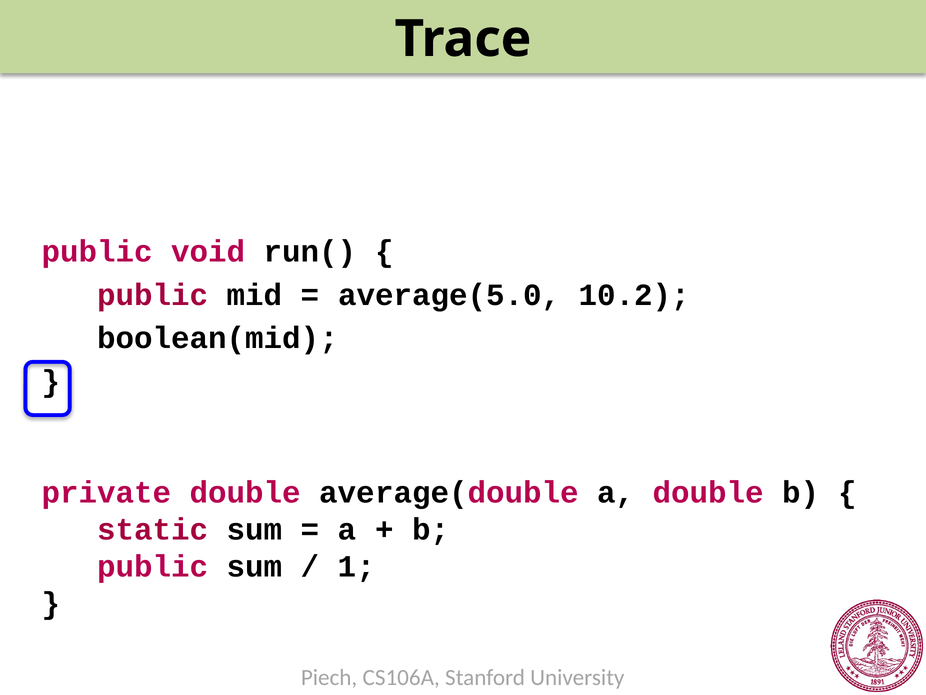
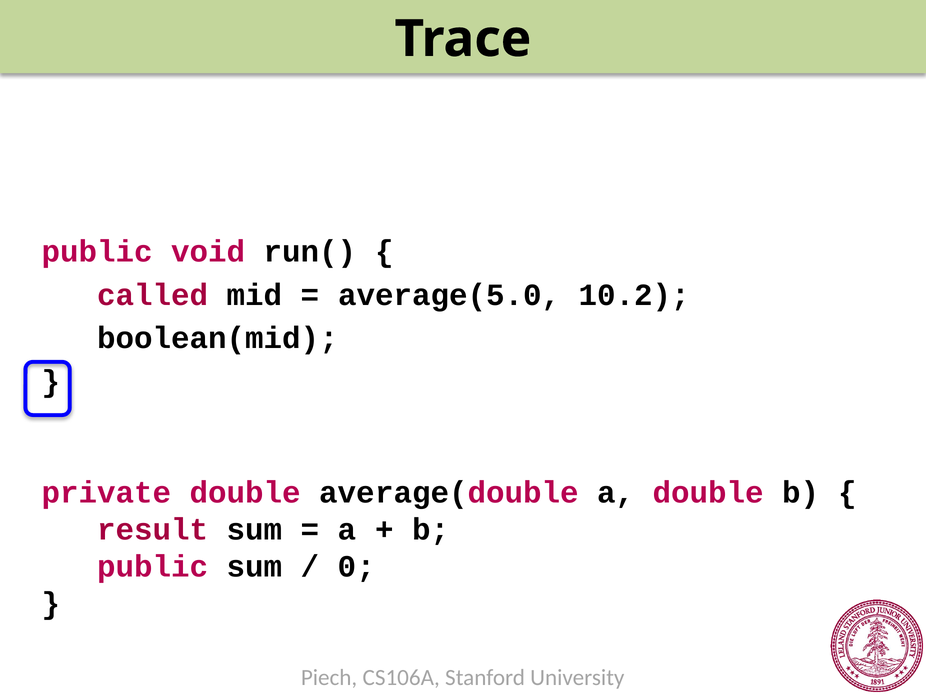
public: public -> called (153, 295)
static: static -> result (153, 529)
1: 1 -> 0 (357, 566)
